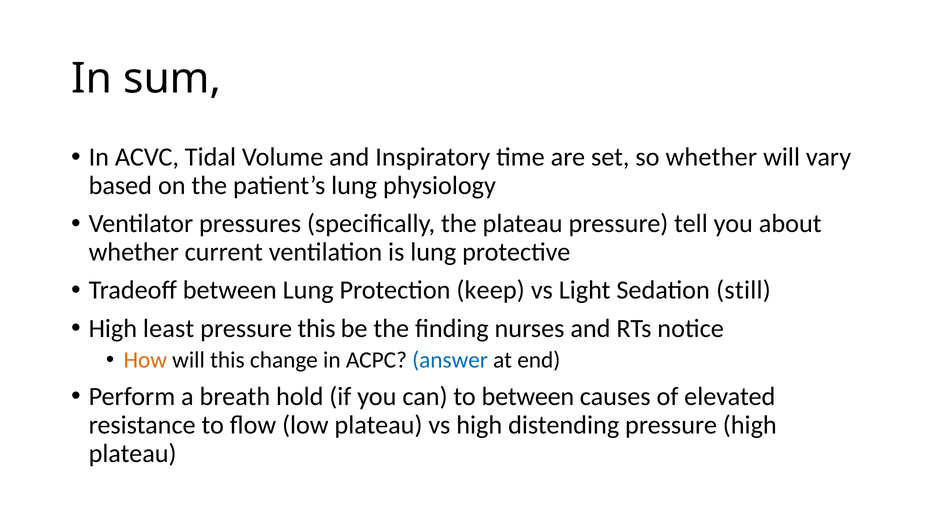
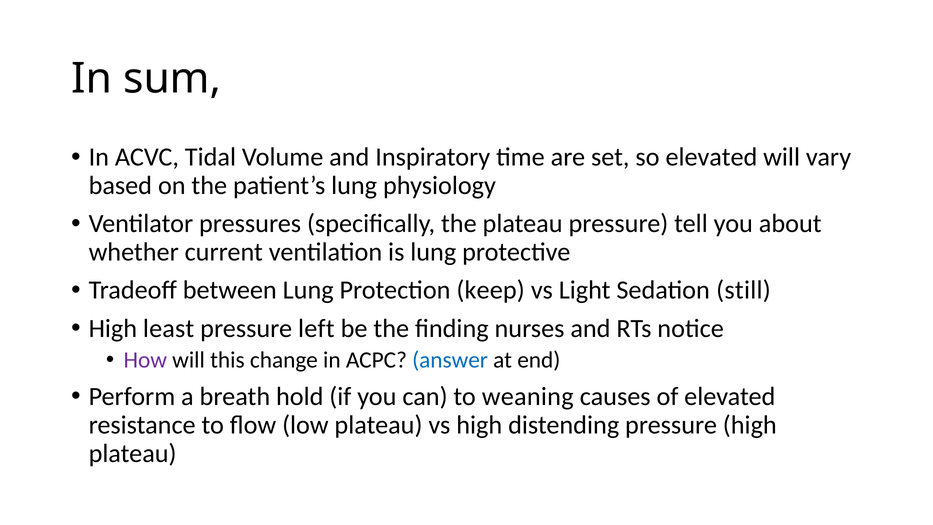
so whether: whether -> elevated (711, 157)
pressure this: this -> left (316, 328)
How colour: orange -> purple (145, 360)
to between: between -> weaning (528, 396)
